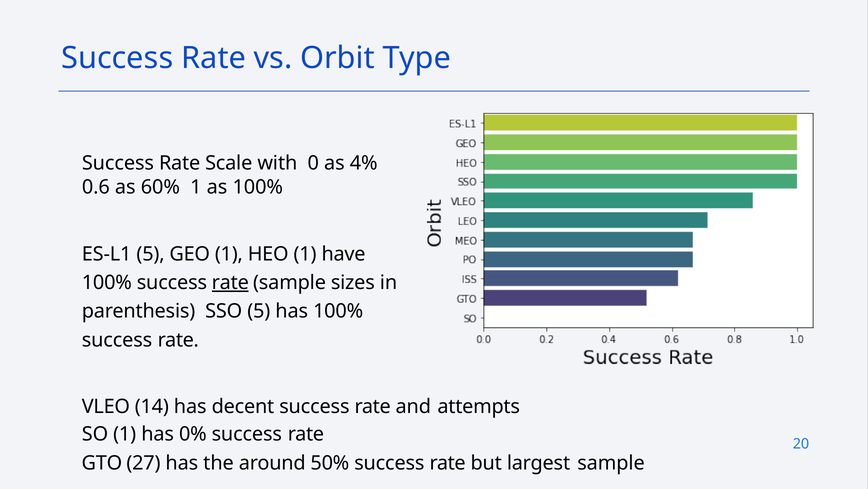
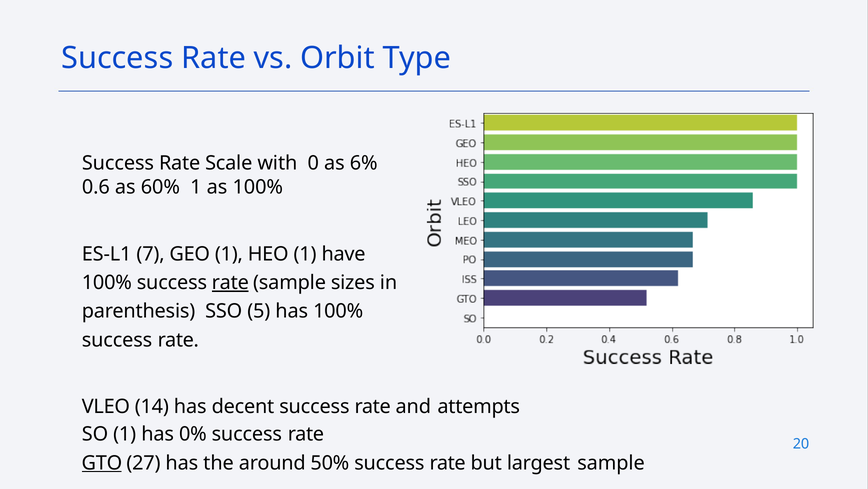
4%: 4% -> 6% (364, 163)
ES-L1 5: 5 -> 7 (151, 254)
GTO underline: none -> present (102, 462)
